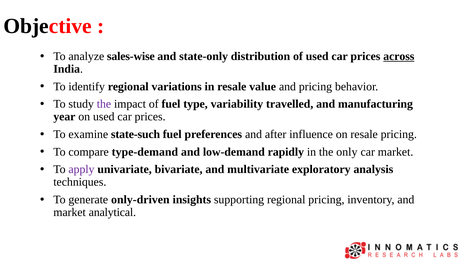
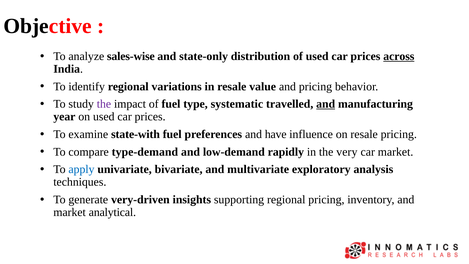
variability: variability -> systematic (237, 104)
and underline: none -> present (326, 104)
state-such: state-such -> state-with (136, 134)
after: after -> have (276, 134)
only: only -> very (347, 152)
apply colour: purple -> blue (81, 169)
only-driven: only-driven -> very-driven (140, 199)
